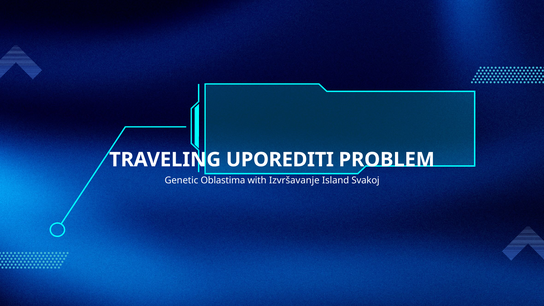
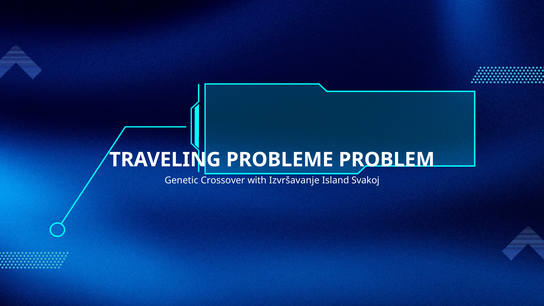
UPOREDITI: UPOREDITI -> PROBLEME (280, 160)
Oblastima: Oblastima -> Crossover (223, 180)
